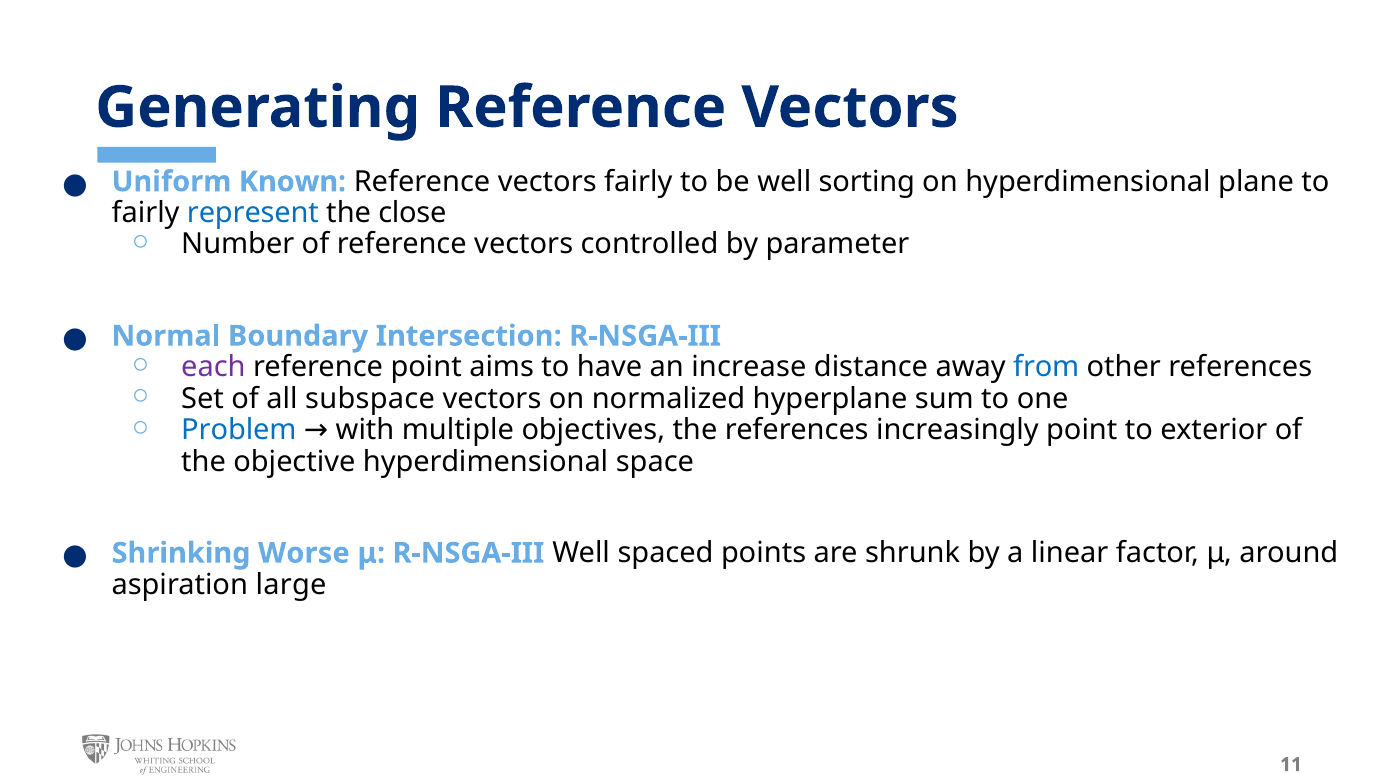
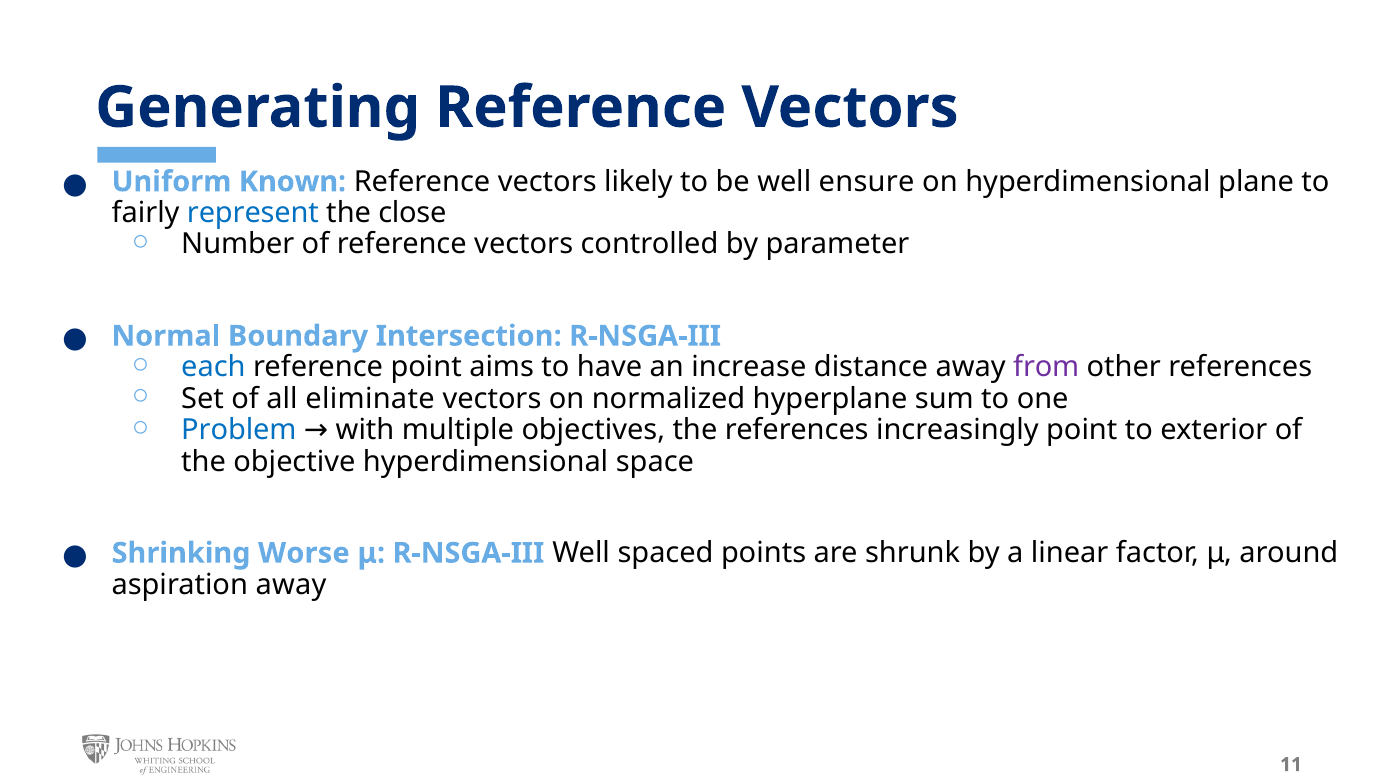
vectors fairly: fairly -> likely (638, 182)
sorting: sorting -> ensure (867, 182)
each colour: purple -> blue (213, 367)
from colour: blue -> purple (1046, 367)
subspace: subspace -> eliminate (370, 399)
aspiration large: large -> away (291, 585)
